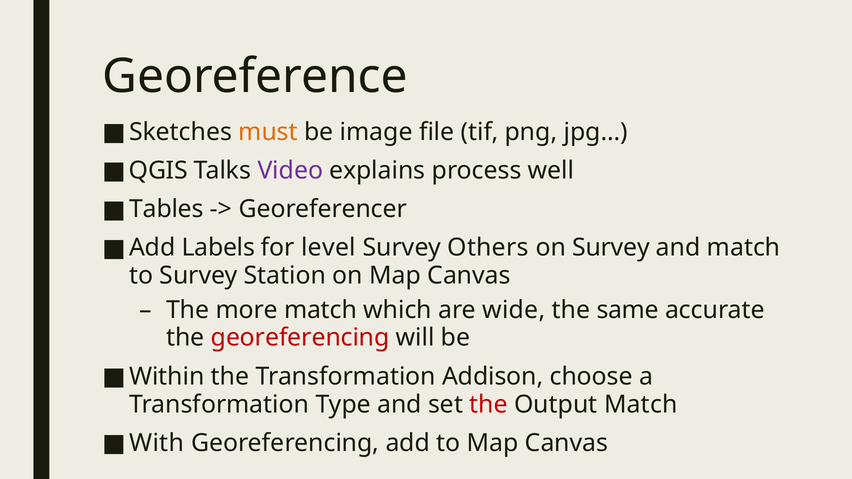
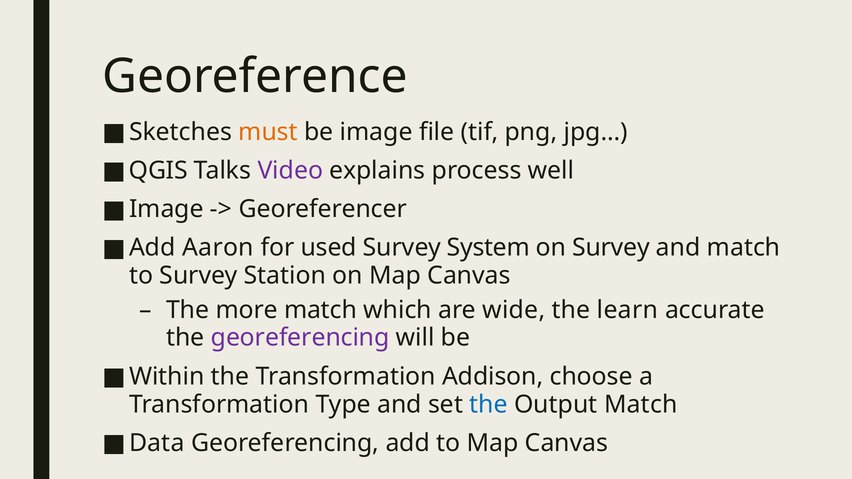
Tables: Tables -> Image (166, 209)
Labels: Labels -> Aaron (218, 248)
level: level -> used (329, 248)
Others: Others -> System (488, 248)
same: same -> learn (627, 310)
georeferencing colour: red -> purple (300, 338)
the colour: red -> blue (489, 405)
With: With -> Data (157, 443)
